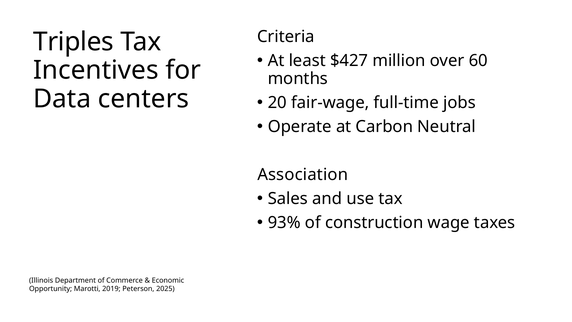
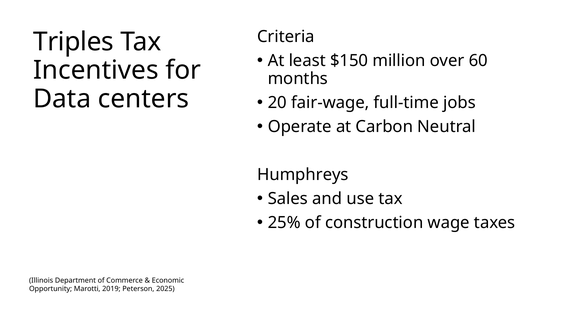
$427: $427 -> $150 (349, 61)
Association: Association -> Humphreys (303, 174)
93%: 93% -> 25% (284, 222)
